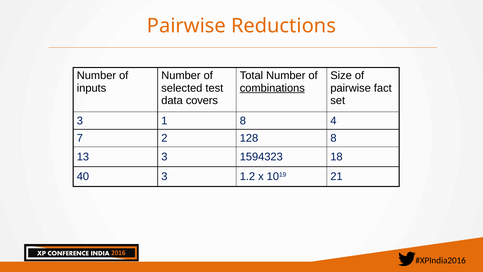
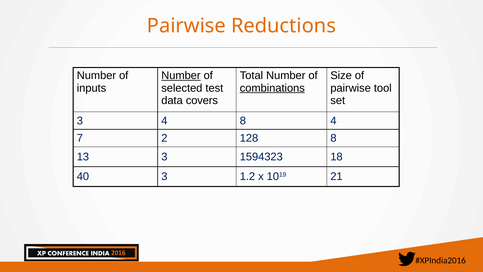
Number underline: none -> present (181, 76)
fact: fact -> tool (383, 88)
3 1: 1 -> 4 (164, 121)
